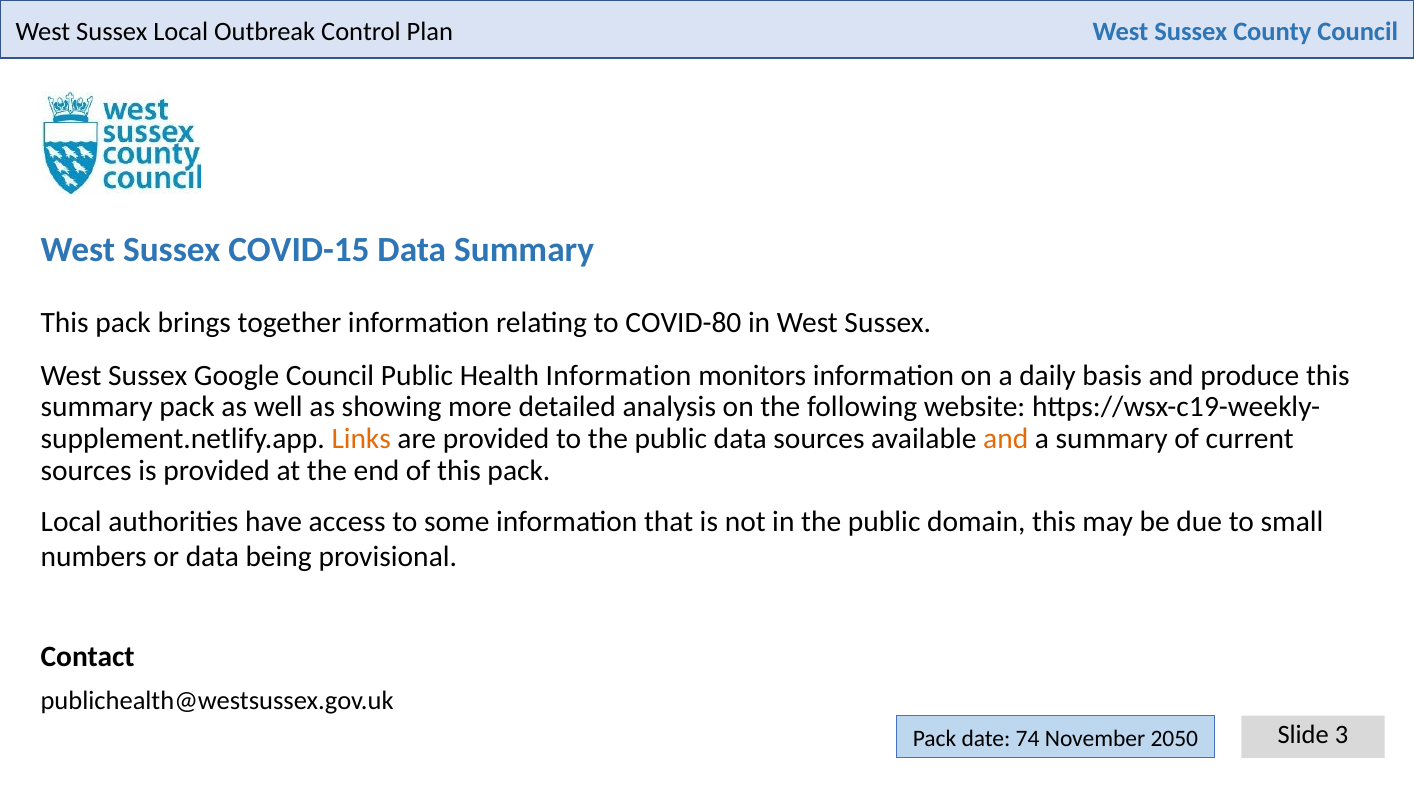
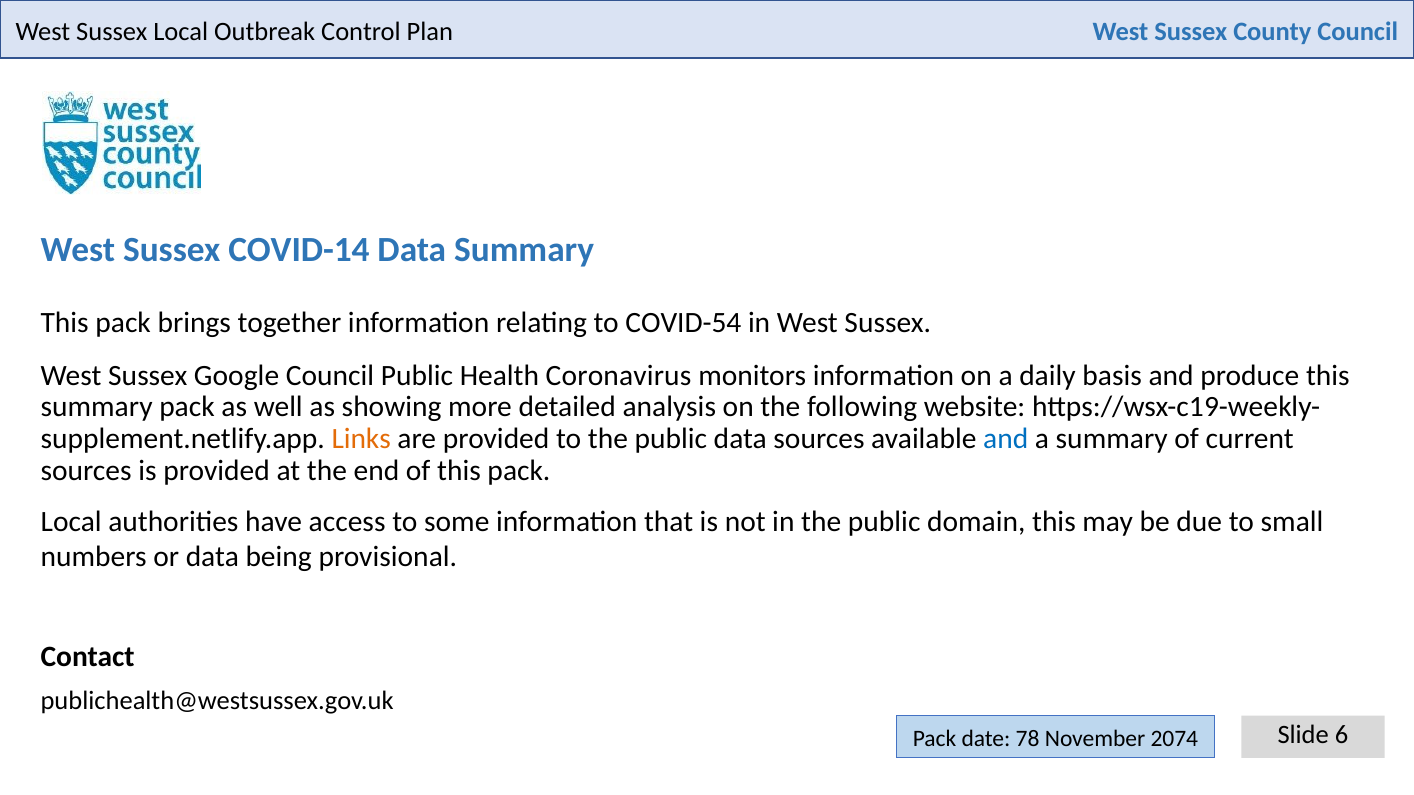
COVID-15: COVID-15 -> COVID-14 (299, 250)
COVID-80: COVID-80 -> COVID-54 (683, 323)
Health Information: Information -> Coronavirus (619, 376)
and colour: orange -> blue (1006, 439)
3: 3 -> 6 (1342, 735)
74: 74 -> 78 (1028, 739)
2050: 2050 -> 2074 (1174, 739)
